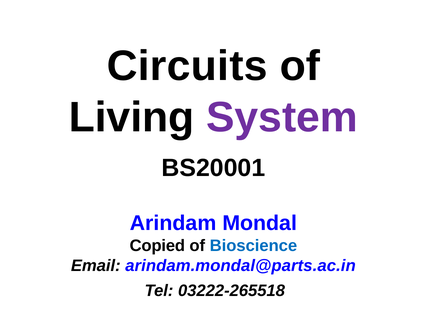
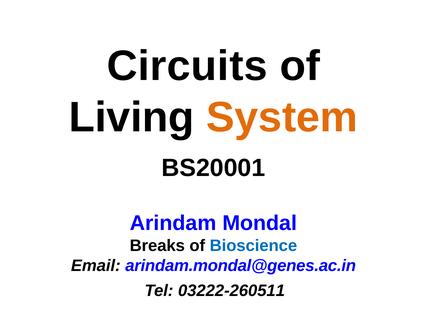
System colour: purple -> orange (282, 118)
Copied: Copied -> Breaks (157, 246)
arindam.mondal@parts.ac.in: arindam.mondal@parts.ac.in -> arindam.mondal@genes.ac.in (241, 266)
03222-265518: 03222-265518 -> 03222-260511 (231, 291)
